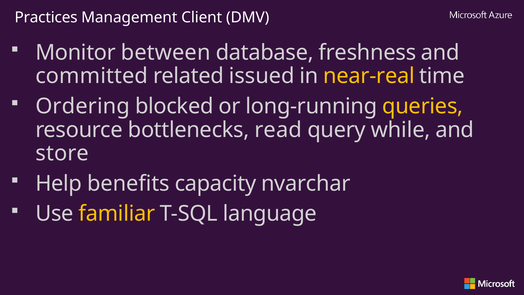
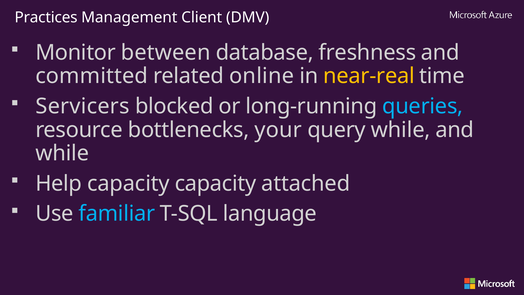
issued: issued -> online (262, 76)
Ordering: Ordering -> Servicers (83, 106)
queries colour: yellow -> light blue (423, 106)
read: read -> your (278, 130)
store: store -> while (62, 153)
Help benefits: benefits -> capacity (128, 183)
nvarchar: nvarchar -> attached (306, 183)
familiar colour: yellow -> light blue (117, 214)
